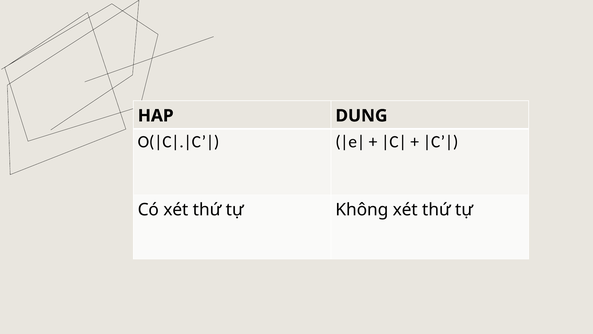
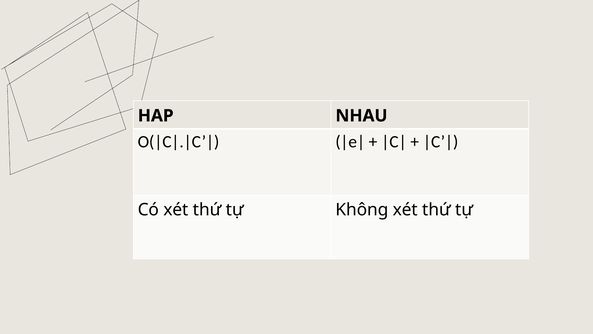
DUNG: DUNG -> NHAU (361, 116)
